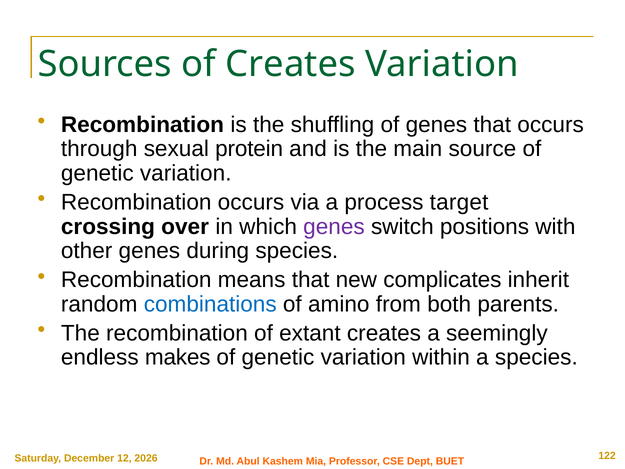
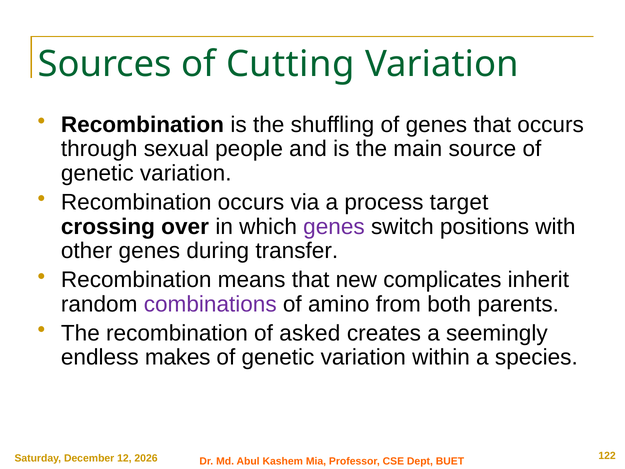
of Creates: Creates -> Cutting (290, 64)
protein: protein -> people (249, 149)
during species: species -> transfer (297, 251)
combinations colour: blue -> purple (210, 304)
extant: extant -> asked (310, 333)
